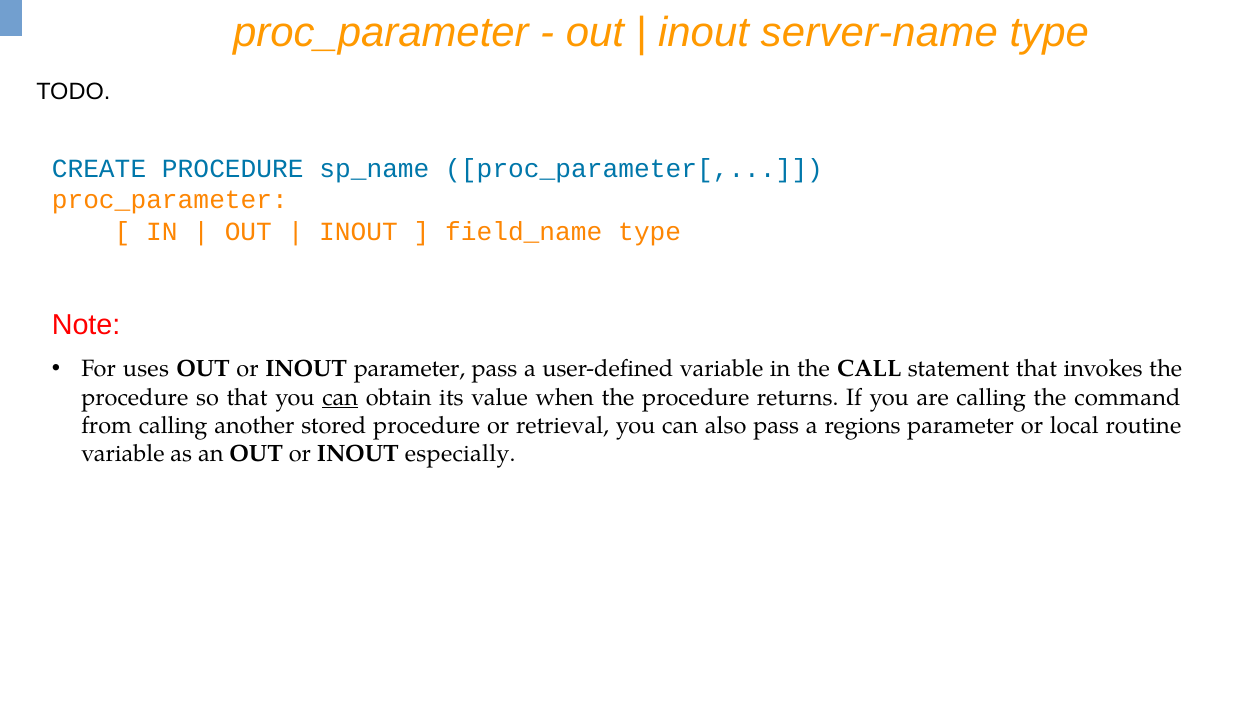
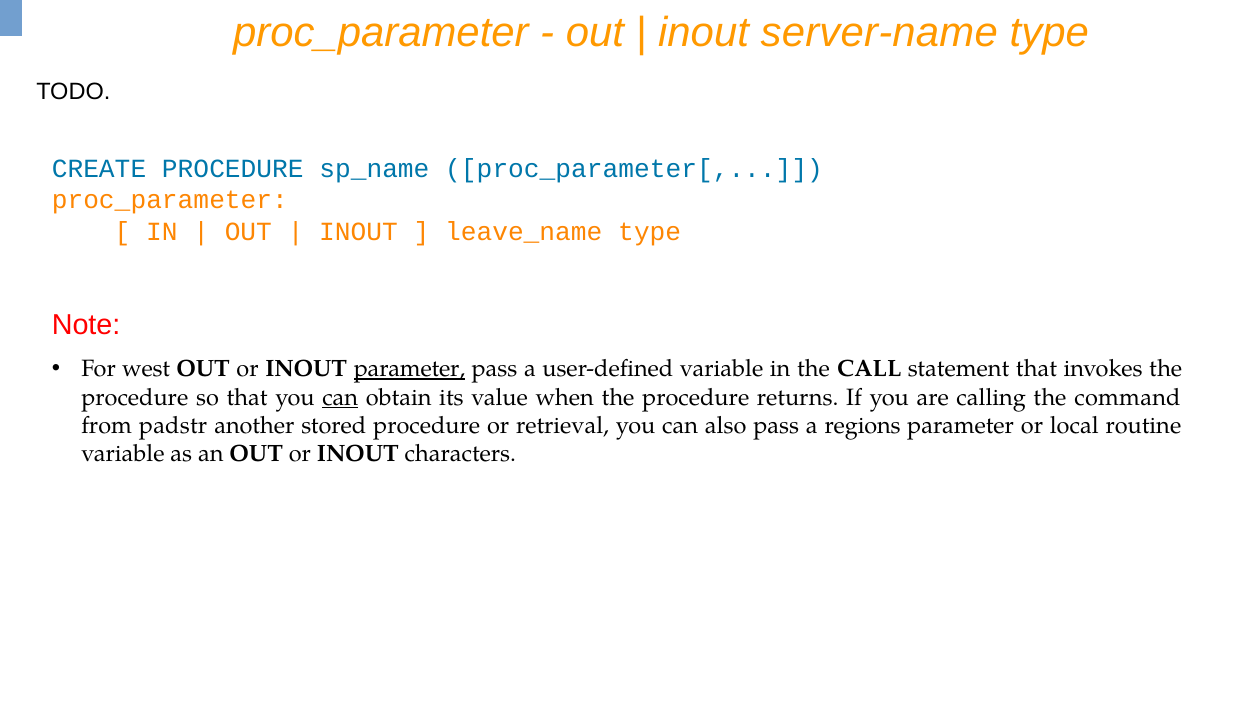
field_name: field_name -> leave_name (524, 231)
uses: uses -> west (146, 369)
parameter underline: none -> present (409, 369)
from calling: calling -> padstr (173, 425)
especially: especially -> characters (460, 454)
